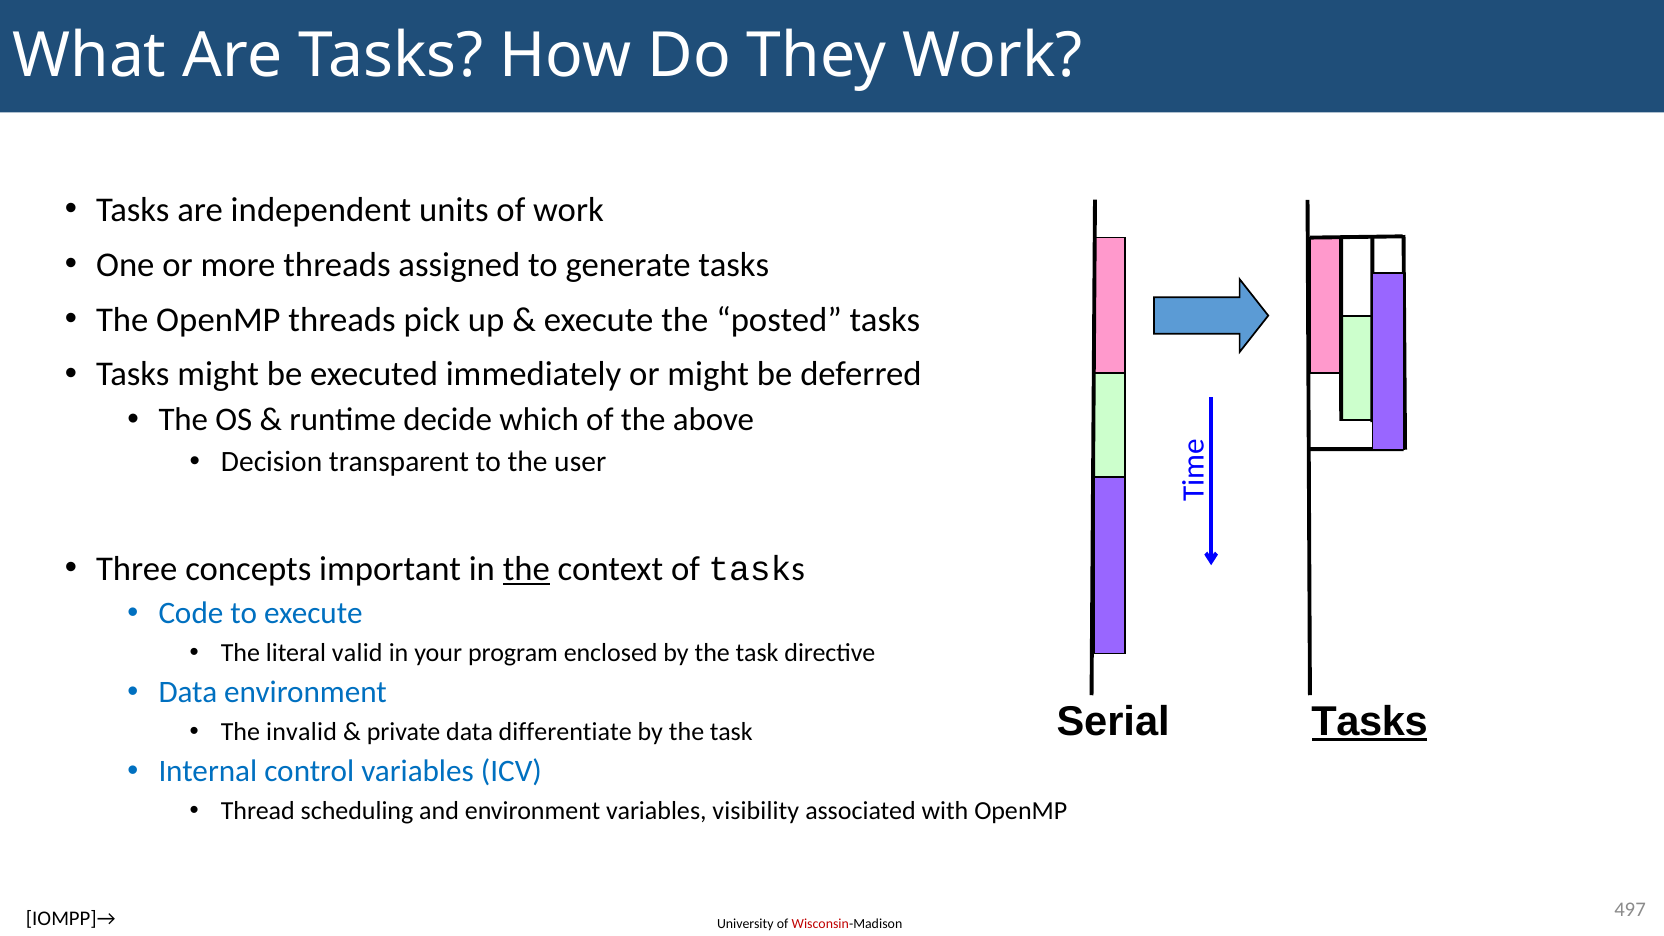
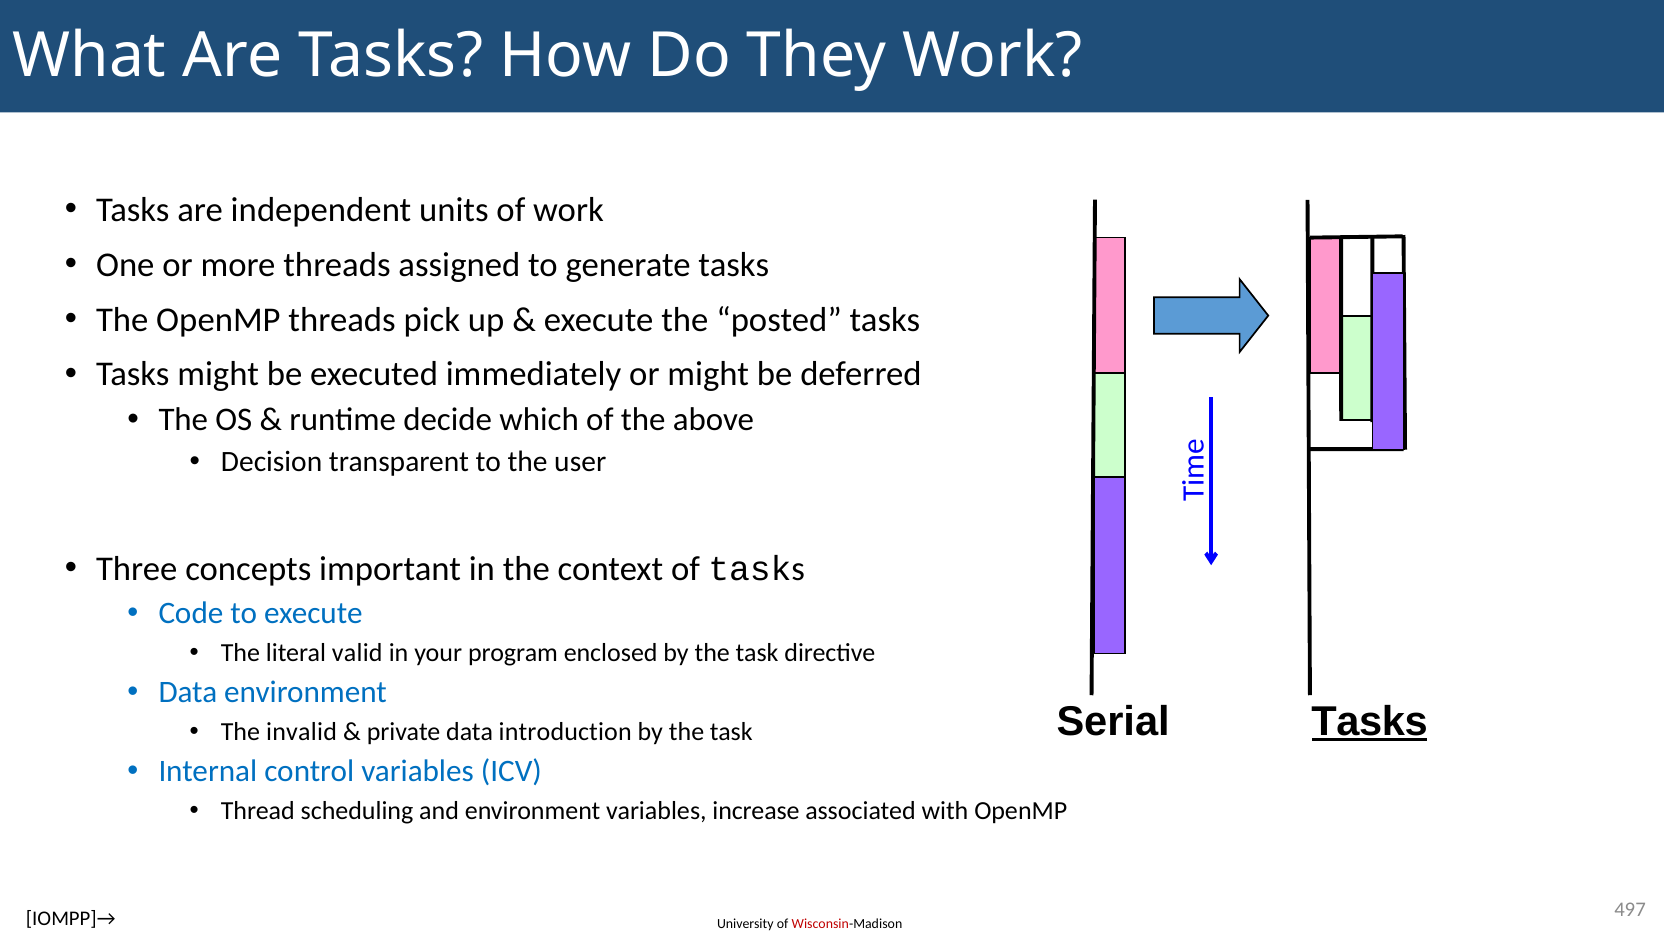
the underline: present -> none (526, 569)
differentiate: differentiate -> introduction (565, 732)
visibility: visibility -> increase (756, 811)
